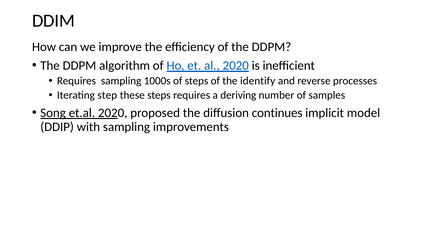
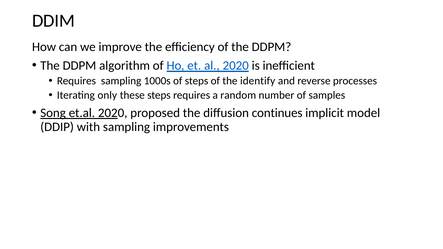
step: step -> only (107, 95)
deriving: deriving -> random (238, 95)
